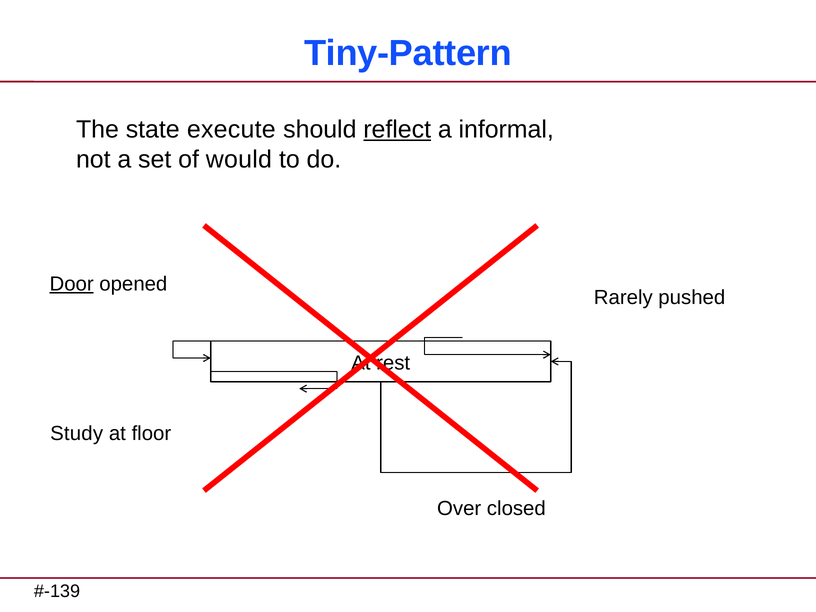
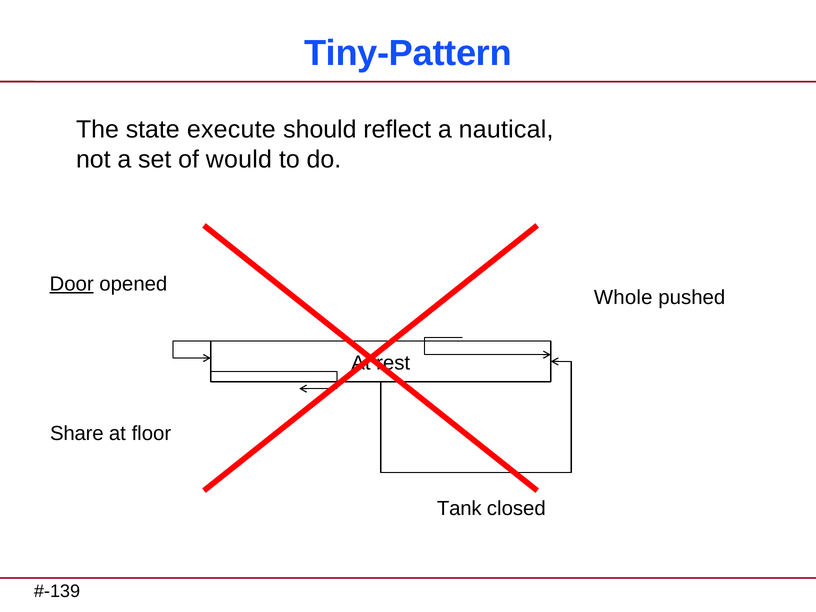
reflect underline: present -> none (397, 129)
informal: informal -> nautical (506, 129)
Rarely: Rarely -> Whole (623, 298)
Study: Study -> Share (77, 433)
Over: Over -> Tank (459, 508)
